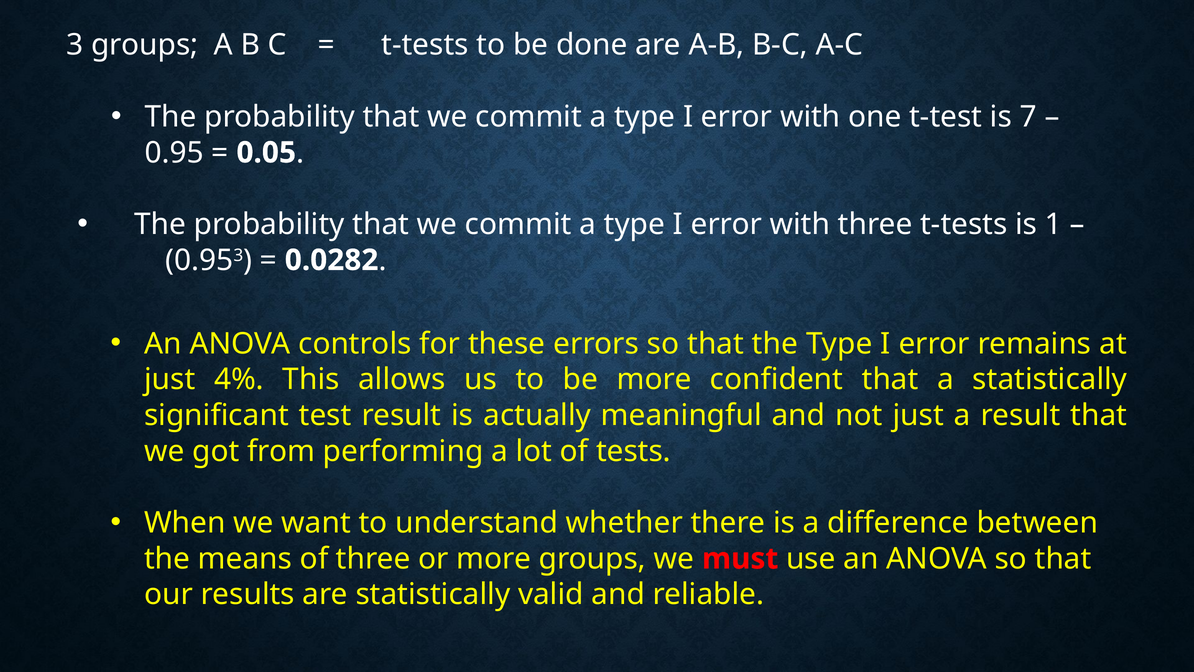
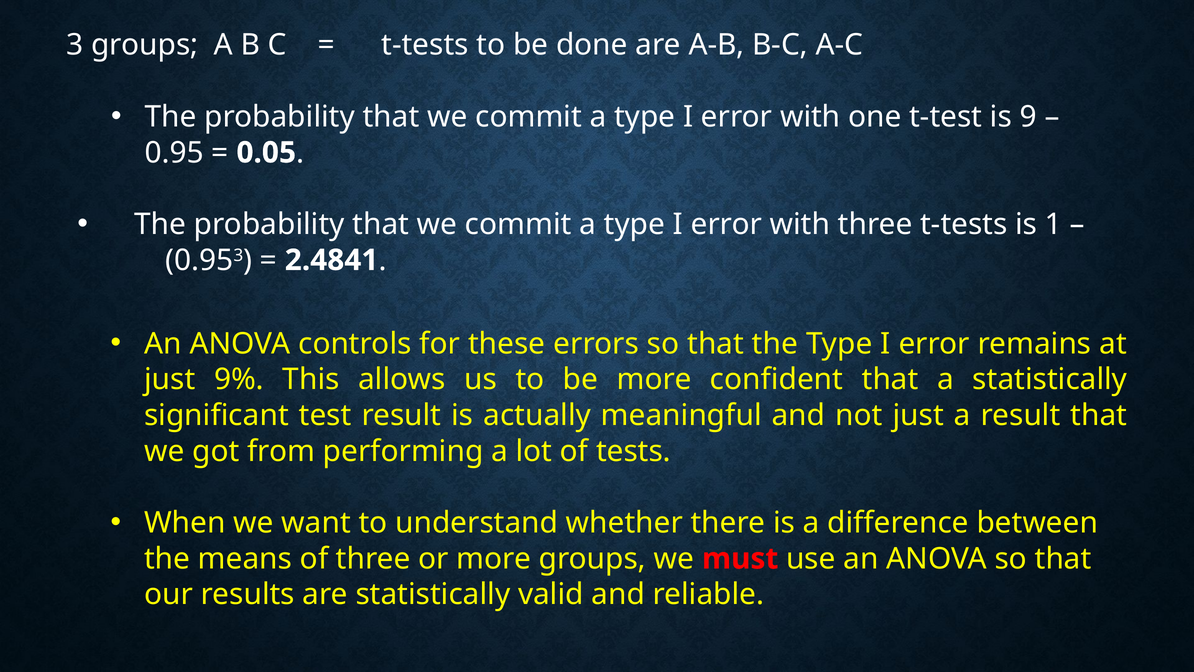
7: 7 -> 9 (1028, 117)
0.0282: 0.0282 -> 2.4841 (332, 260)
4%: 4% -> 9% (239, 379)
